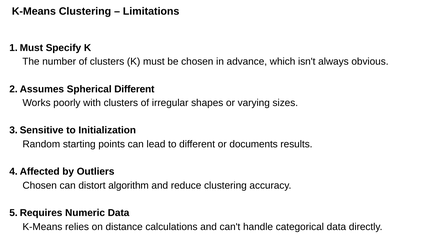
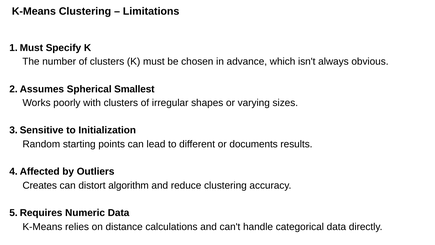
Spherical Different: Different -> Smallest (134, 89)
Chosen: Chosen -> Creates (40, 185)
